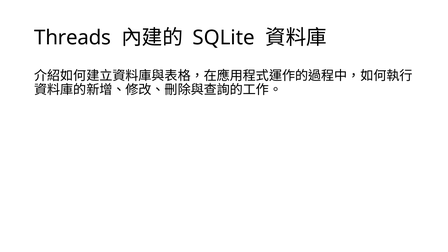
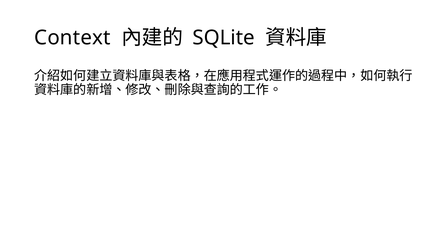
Threads: Threads -> Context (72, 38)
